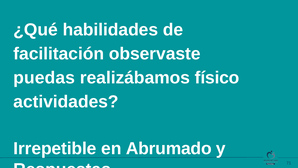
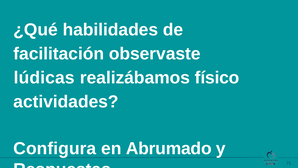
puedas: puedas -> lúdicas (44, 78)
Irrepetible: Irrepetible -> Configura (55, 148)
